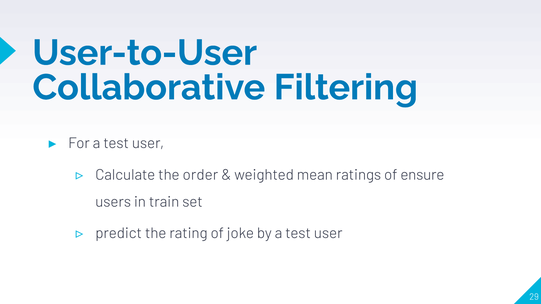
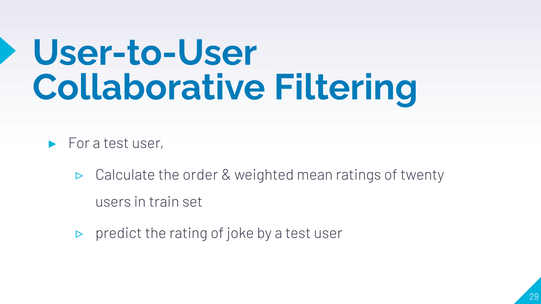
ensure: ensure -> twenty (422, 175)
